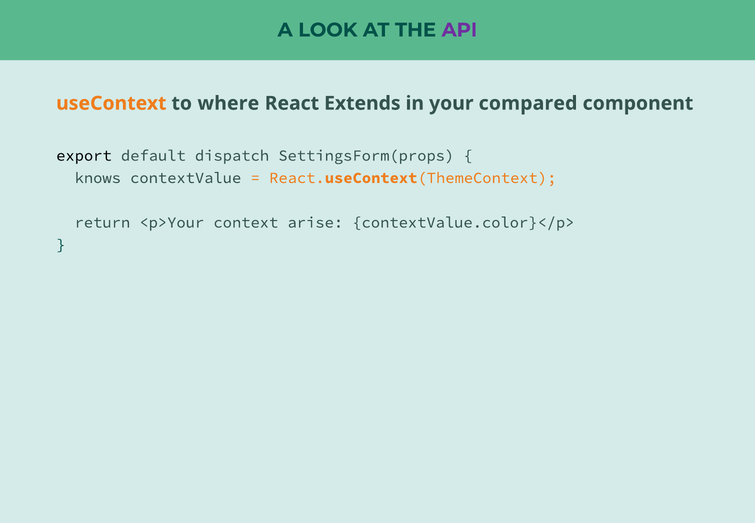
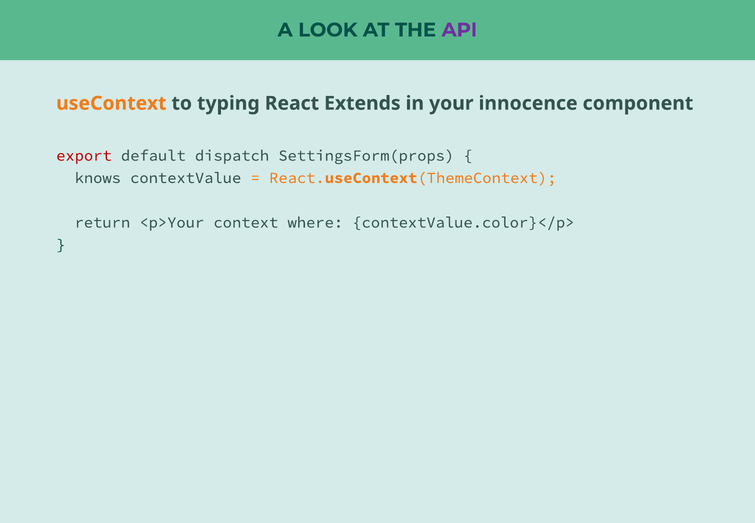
where: where -> typing (228, 103)
compared: compared -> innocence (528, 103)
export colour: black -> red (84, 155)
arise: arise -> where (315, 222)
